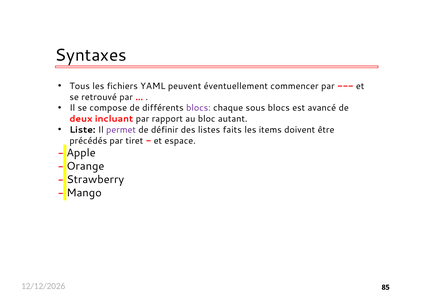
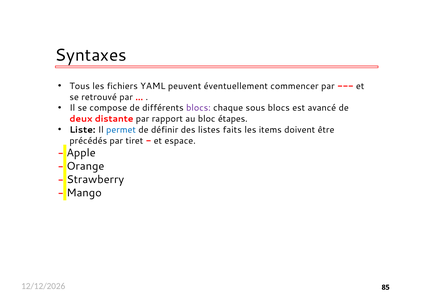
incluant: incluant -> distante (114, 119)
autant: autant -> étapes (233, 119)
permet colour: purple -> blue (121, 130)
